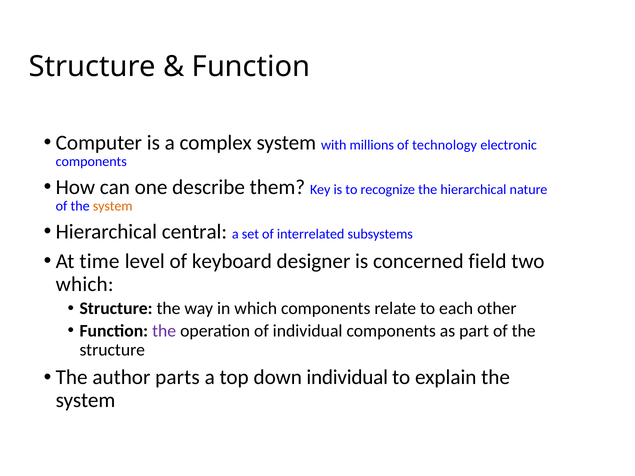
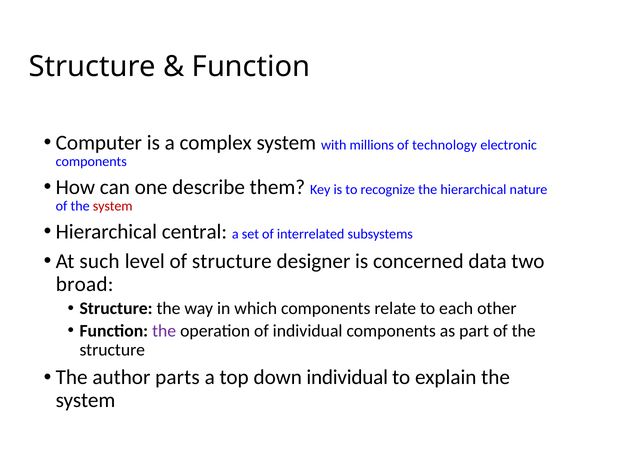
system colour: orange -> red (113, 206)
time: time -> such (99, 261)
of keyboard: keyboard -> structure (232, 261)
field: field -> data (488, 261)
which: which -> broad (85, 284)
